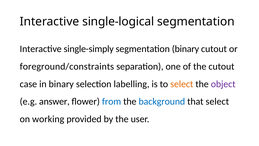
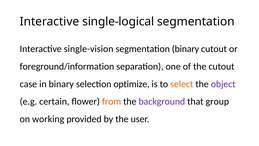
single-simply: single-simply -> single-vision (89, 49)
foreground/constraints: foreground/constraints -> foreground/information (67, 66)
labelling: labelling -> optimize (132, 84)
answer: answer -> certain (54, 101)
from colour: blue -> orange (112, 101)
background colour: blue -> purple (162, 101)
that select: select -> group (217, 101)
